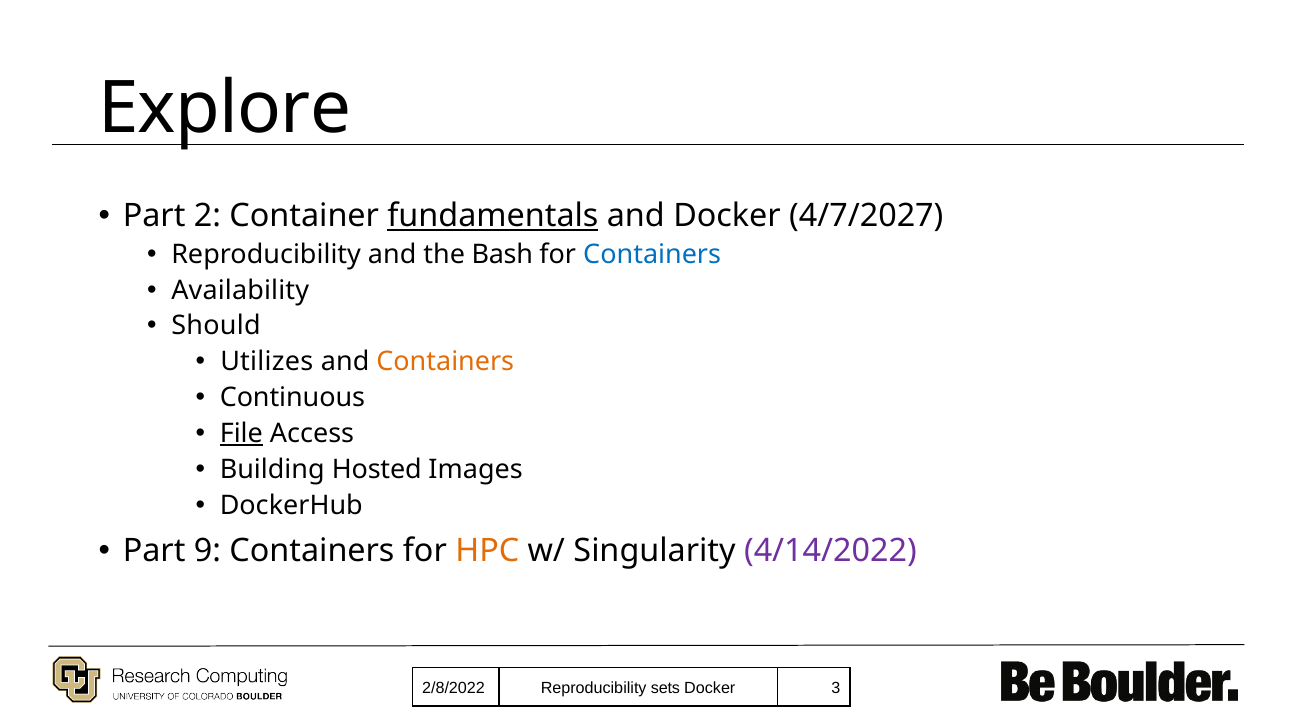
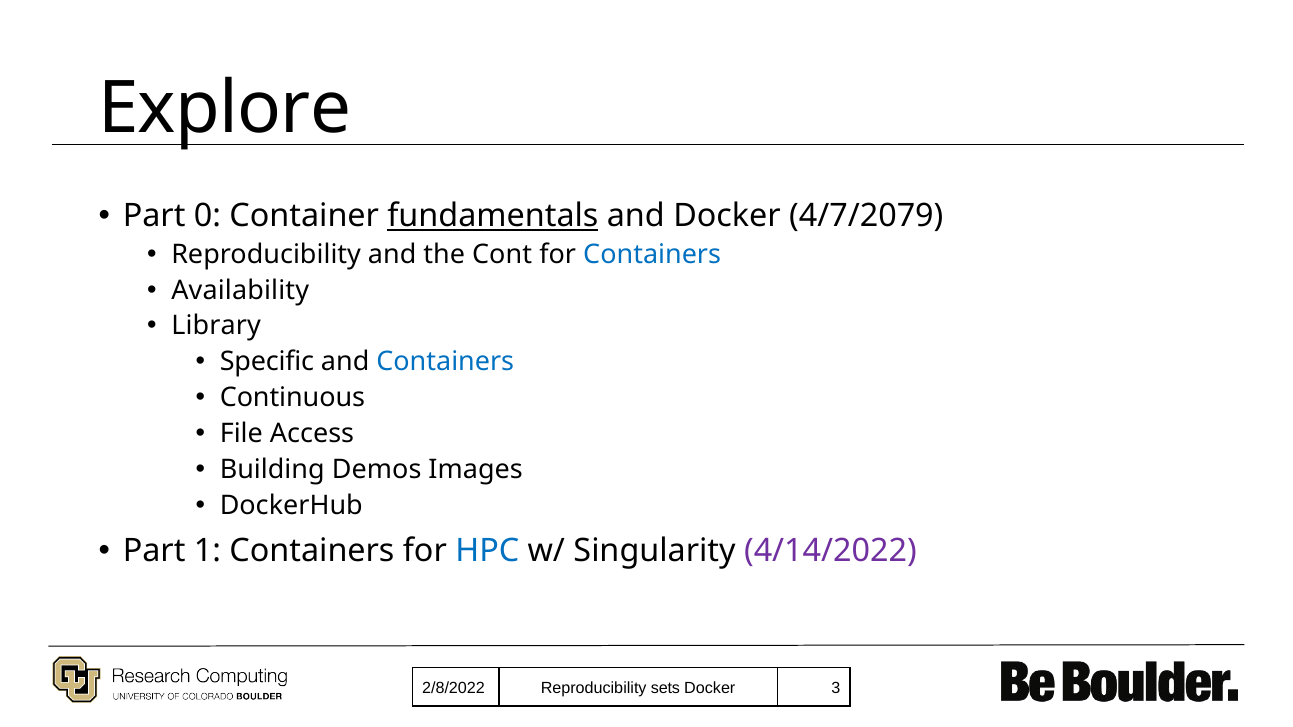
2: 2 -> 0 (208, 216)
4/7/2027: 4/7/2027 -> 4/7/2079 (866, 216)
Bash: Bash -> Cont (502, 254)
Should: Should -> Library (216, 326)
Utilizes: Utilizes -> Specific (267, 362)
Containers colour: orange -> blue (445, 362)
File underline: present -> none (241, 434)
Hosted: Hosted -> Demos (377, 470)
9: 9 -> 1 (208, 551)
HPC colour: orange -> blue (487, 551)
